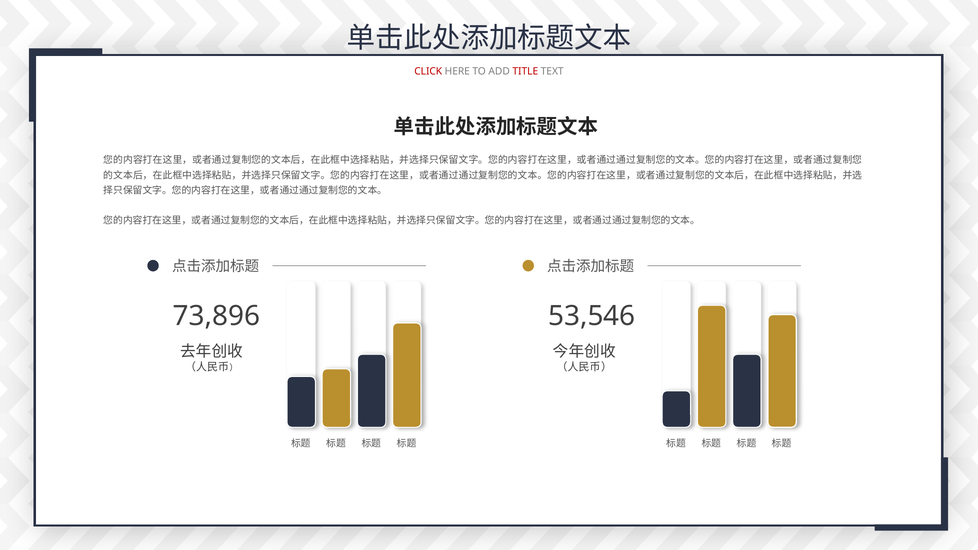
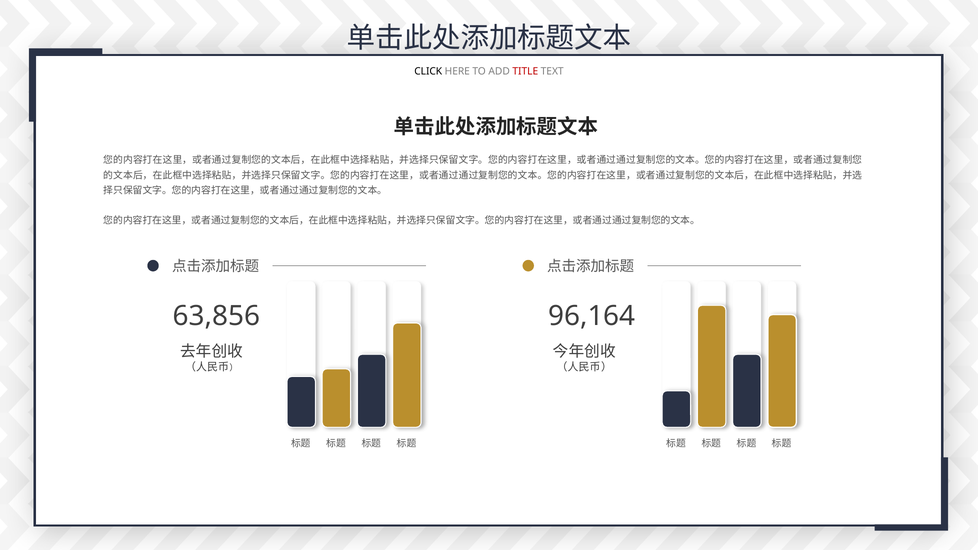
CLICK colour: red -> black (428, 72)
73,896: 73,896 -> 63,856 (217, 316)
53,546: 53,546 -> 96,164 (592, 316)
